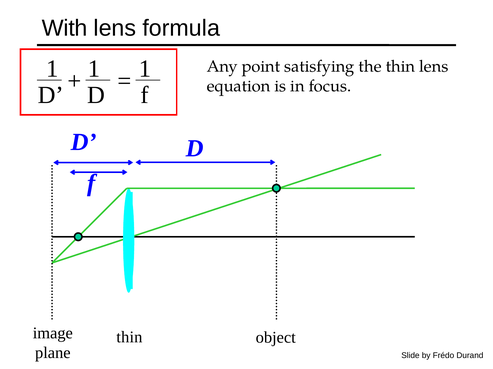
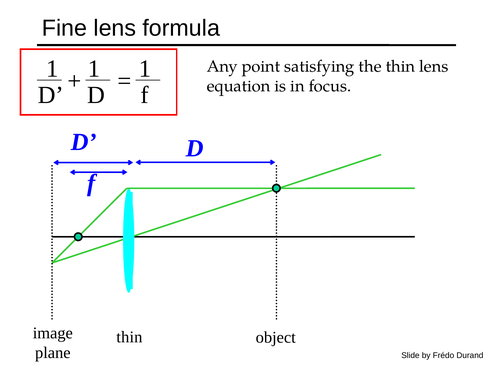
With: With -> Fine (65, 28)
